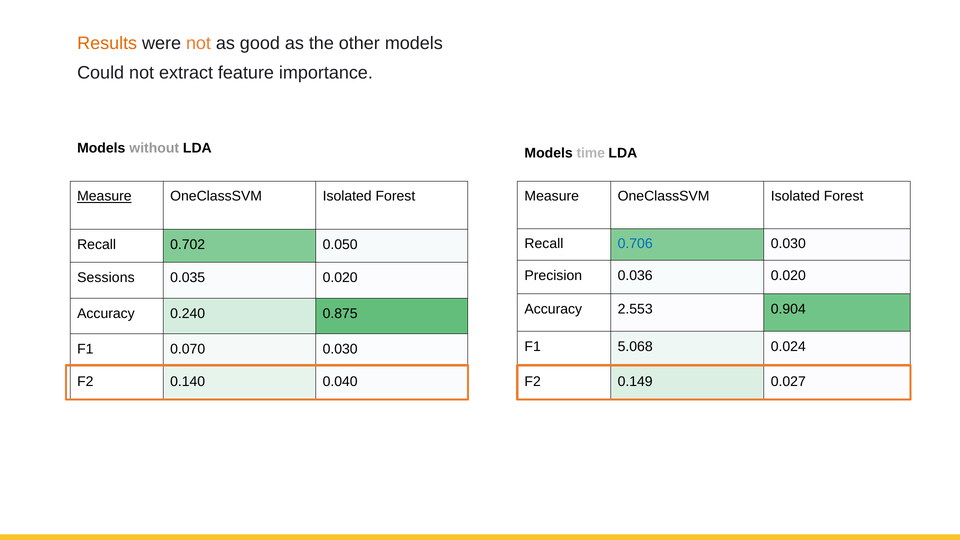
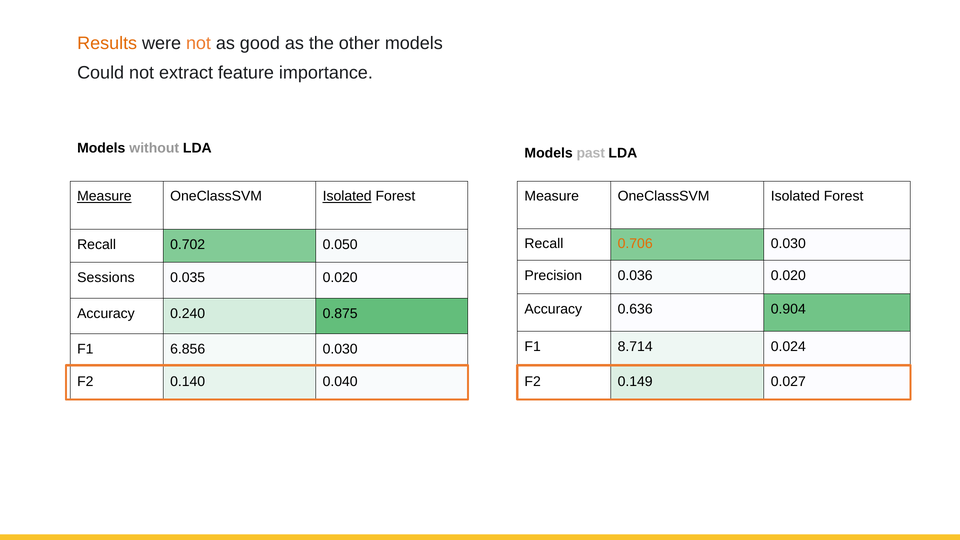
time: time -> past (591, 153)
Isolated underline: none -> present (347, 196)
0.706 colour: blue -> orange (635, 244)
2.553: 2.553 -> 0.636 (635, 309)
5.068: 5.068 -> 8.714 (635, 346)
0.070: 0.070 -> 6.856 (188, 349)
